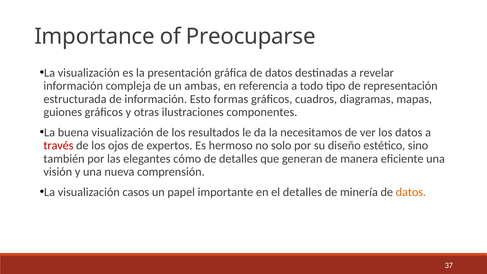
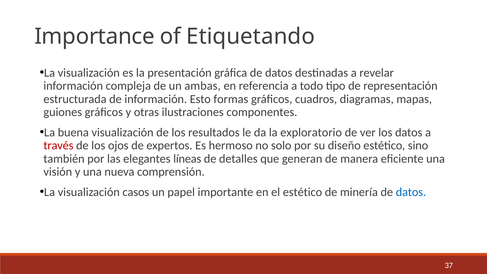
Preocuparse: Preocuparse -> Etiquetando (251, 36)
necesitamos: necesitamos -> exploratorio (311, 132)
cómo: cómo -> líneas (187, 159)
el detalles: detalles -> estético (302, 192)
datos colour: orange -> blue (411, 192)
